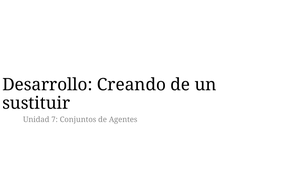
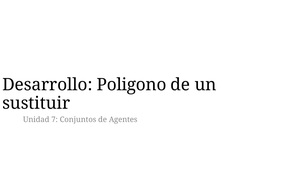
Creando: Creando -> Poligono (132, 85)
